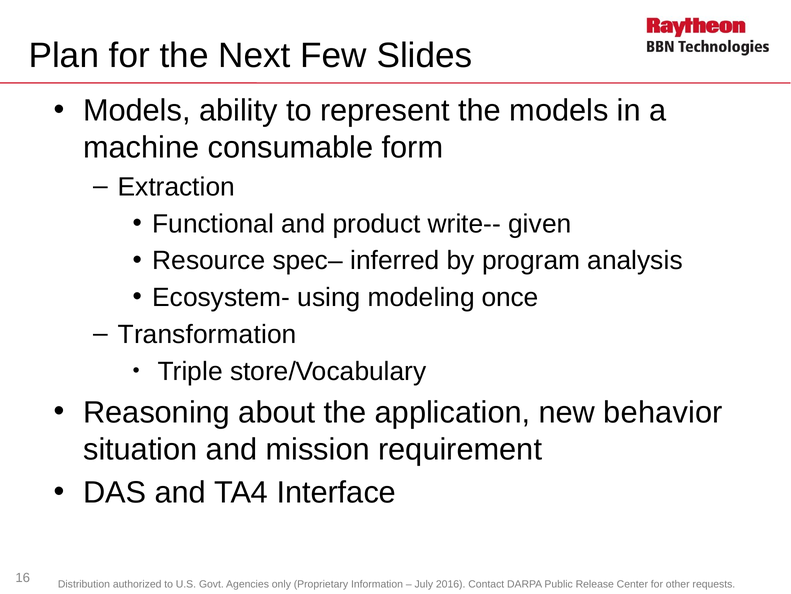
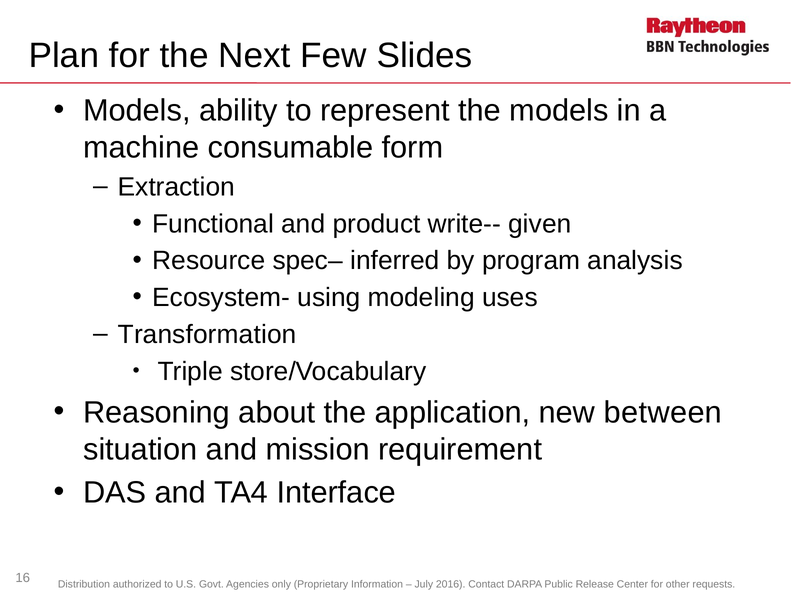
once: once -> uses (510, 297)
behavior: behavior -> between (663, 412)
